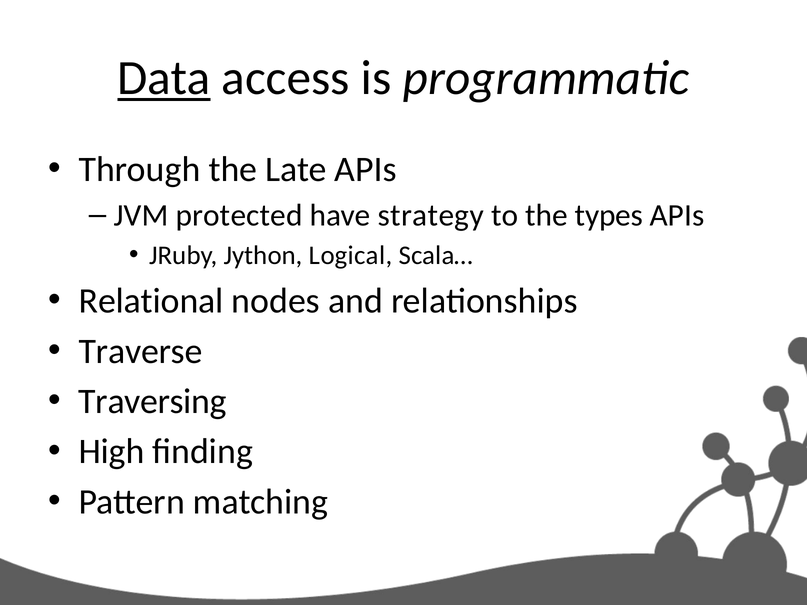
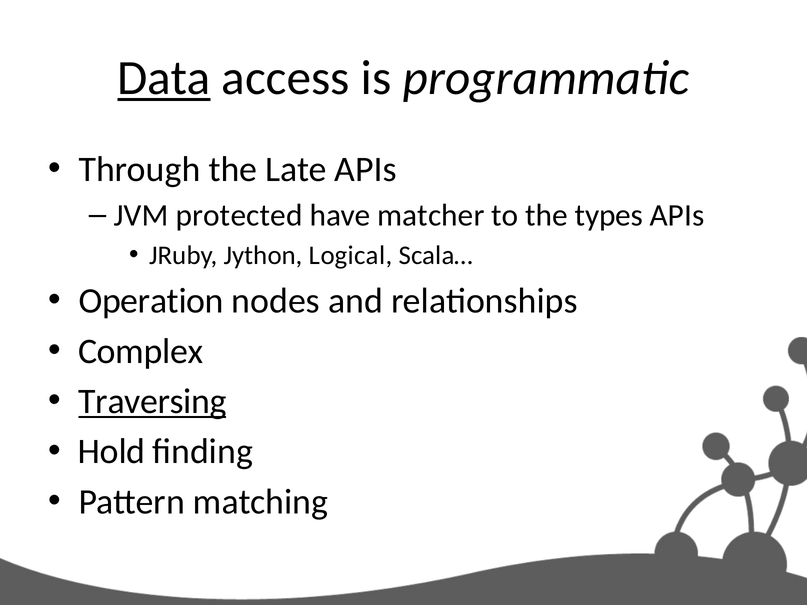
strategy: strategy -> matcher (431, 216)
Relational: Relational -> Operation (151, 301)
Traverse: Traverse -> Complex (141, 351)
Traversing underline: none -> present (152, 402)
High: High -> Hold (112, 452)
